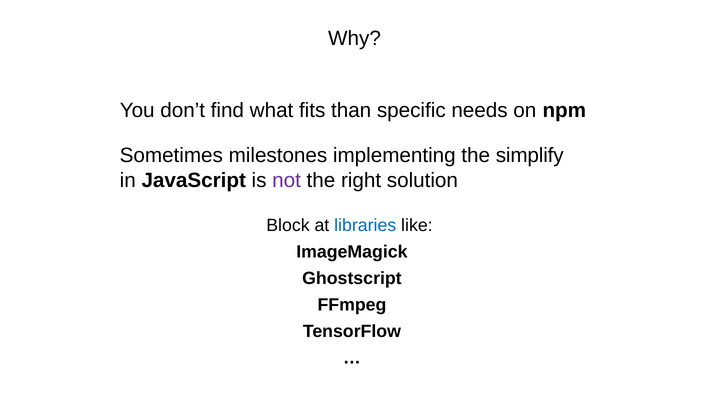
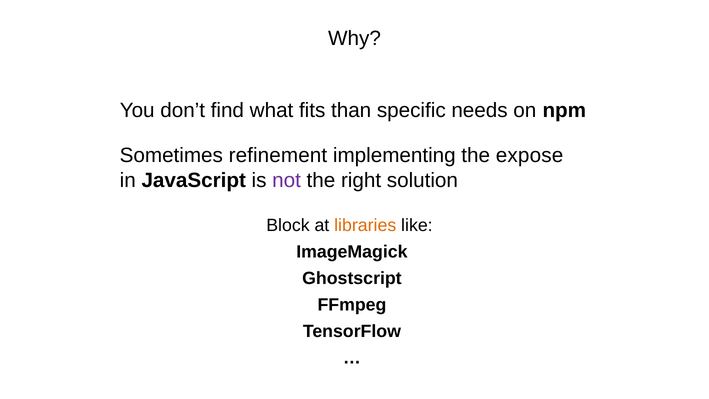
milestones: milestones -> refinement (278, 155)
simplify: simplify -> expose (530, 155)
libraries colour: blue -> orange (365, 225)
